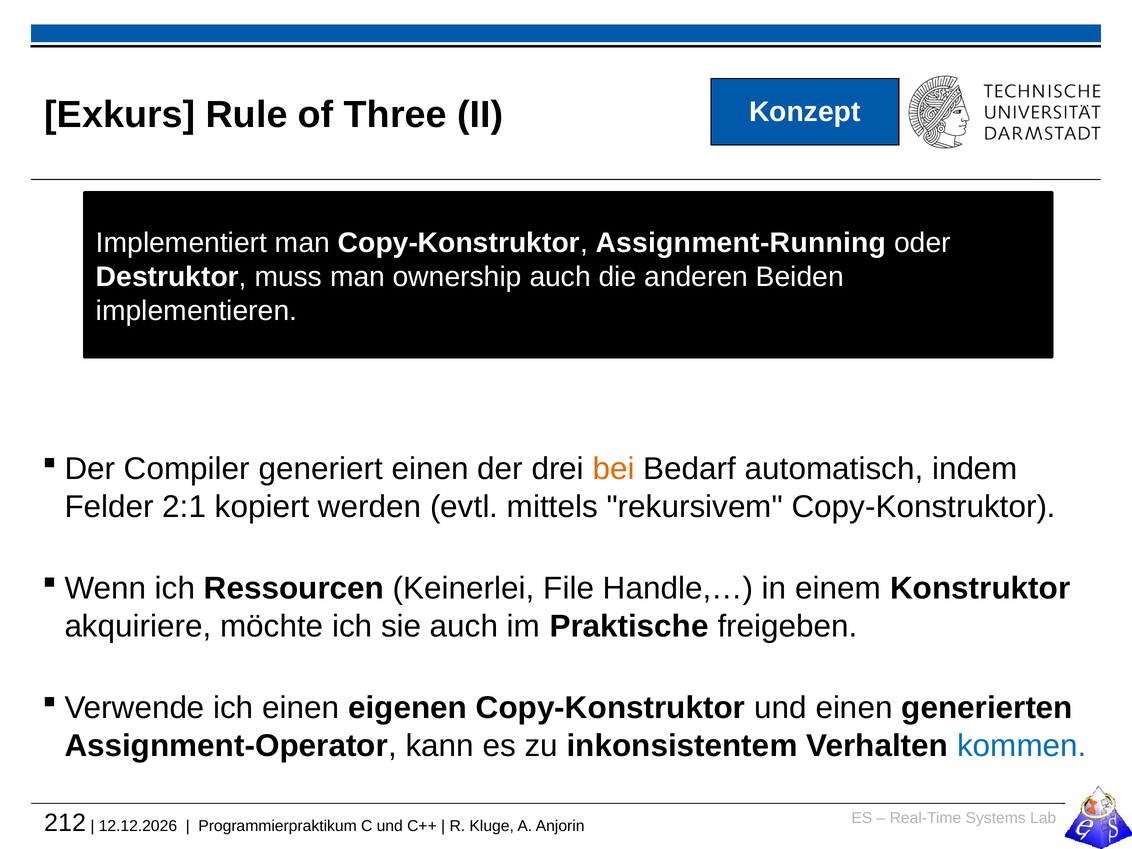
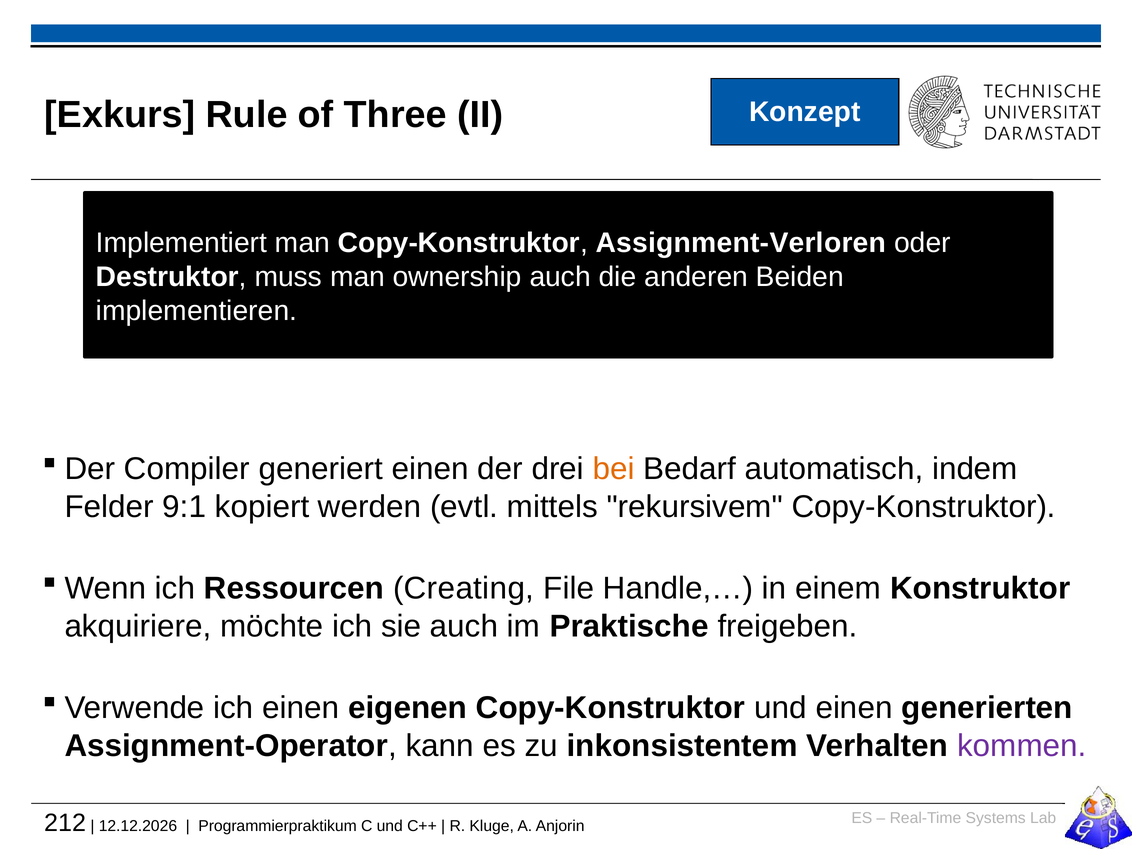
Assignment-Running: Assignment-Running -> Assignment-Verloren (741, 243)
2:1: 2:1 -> 9:1 (184, 507)
Keinerlei: Keinerlei -> Creating (464, 589)
kommen colour: blue -> purple (1022, 746)
